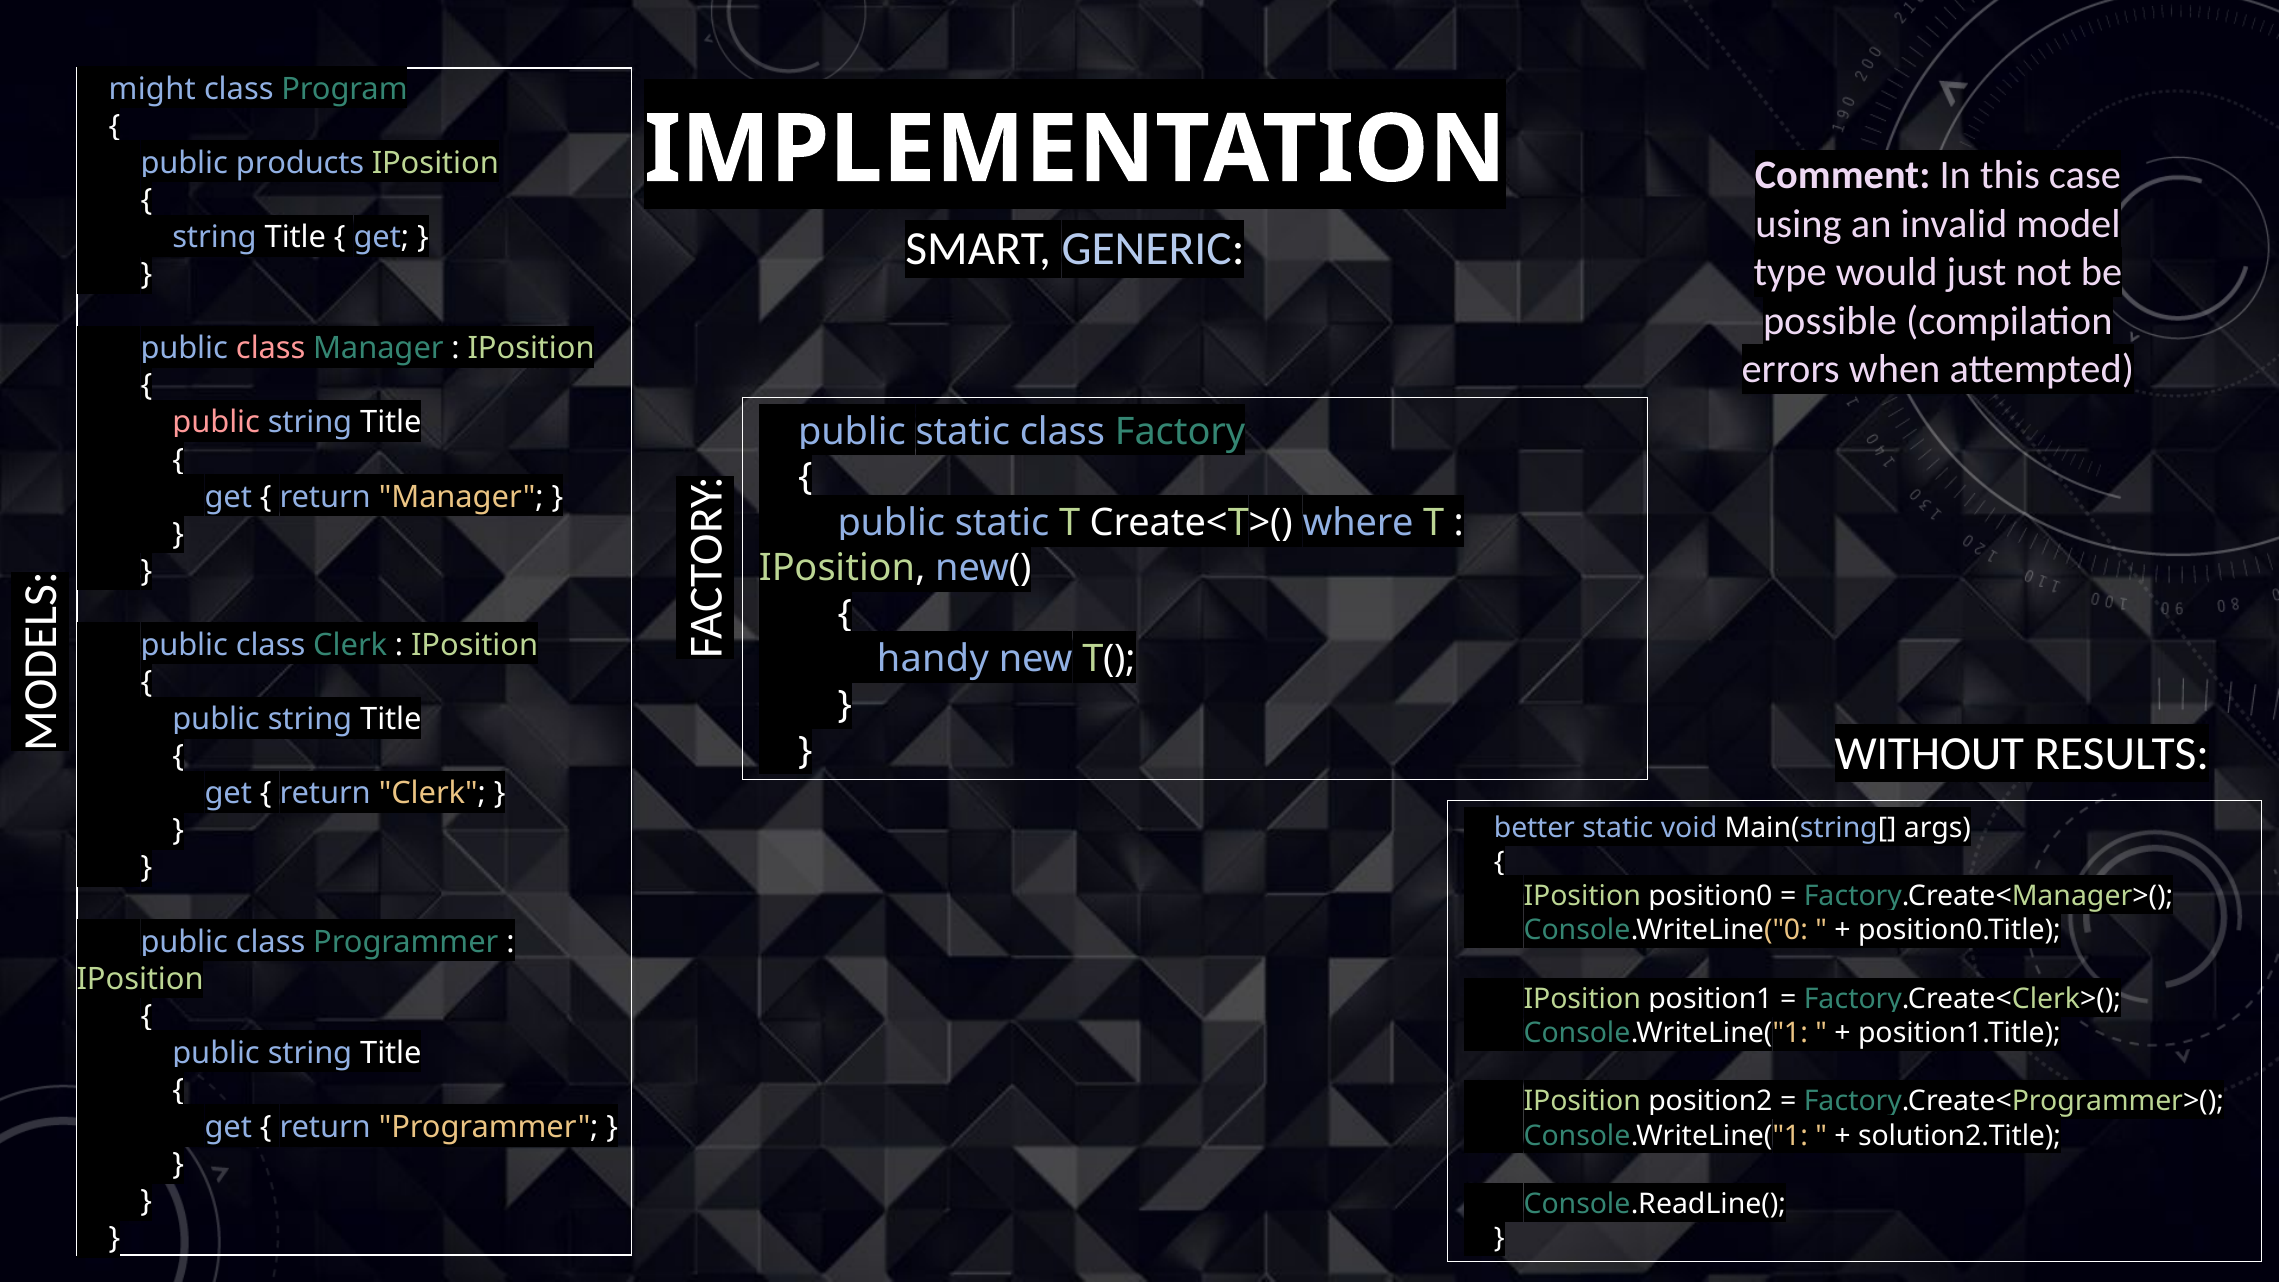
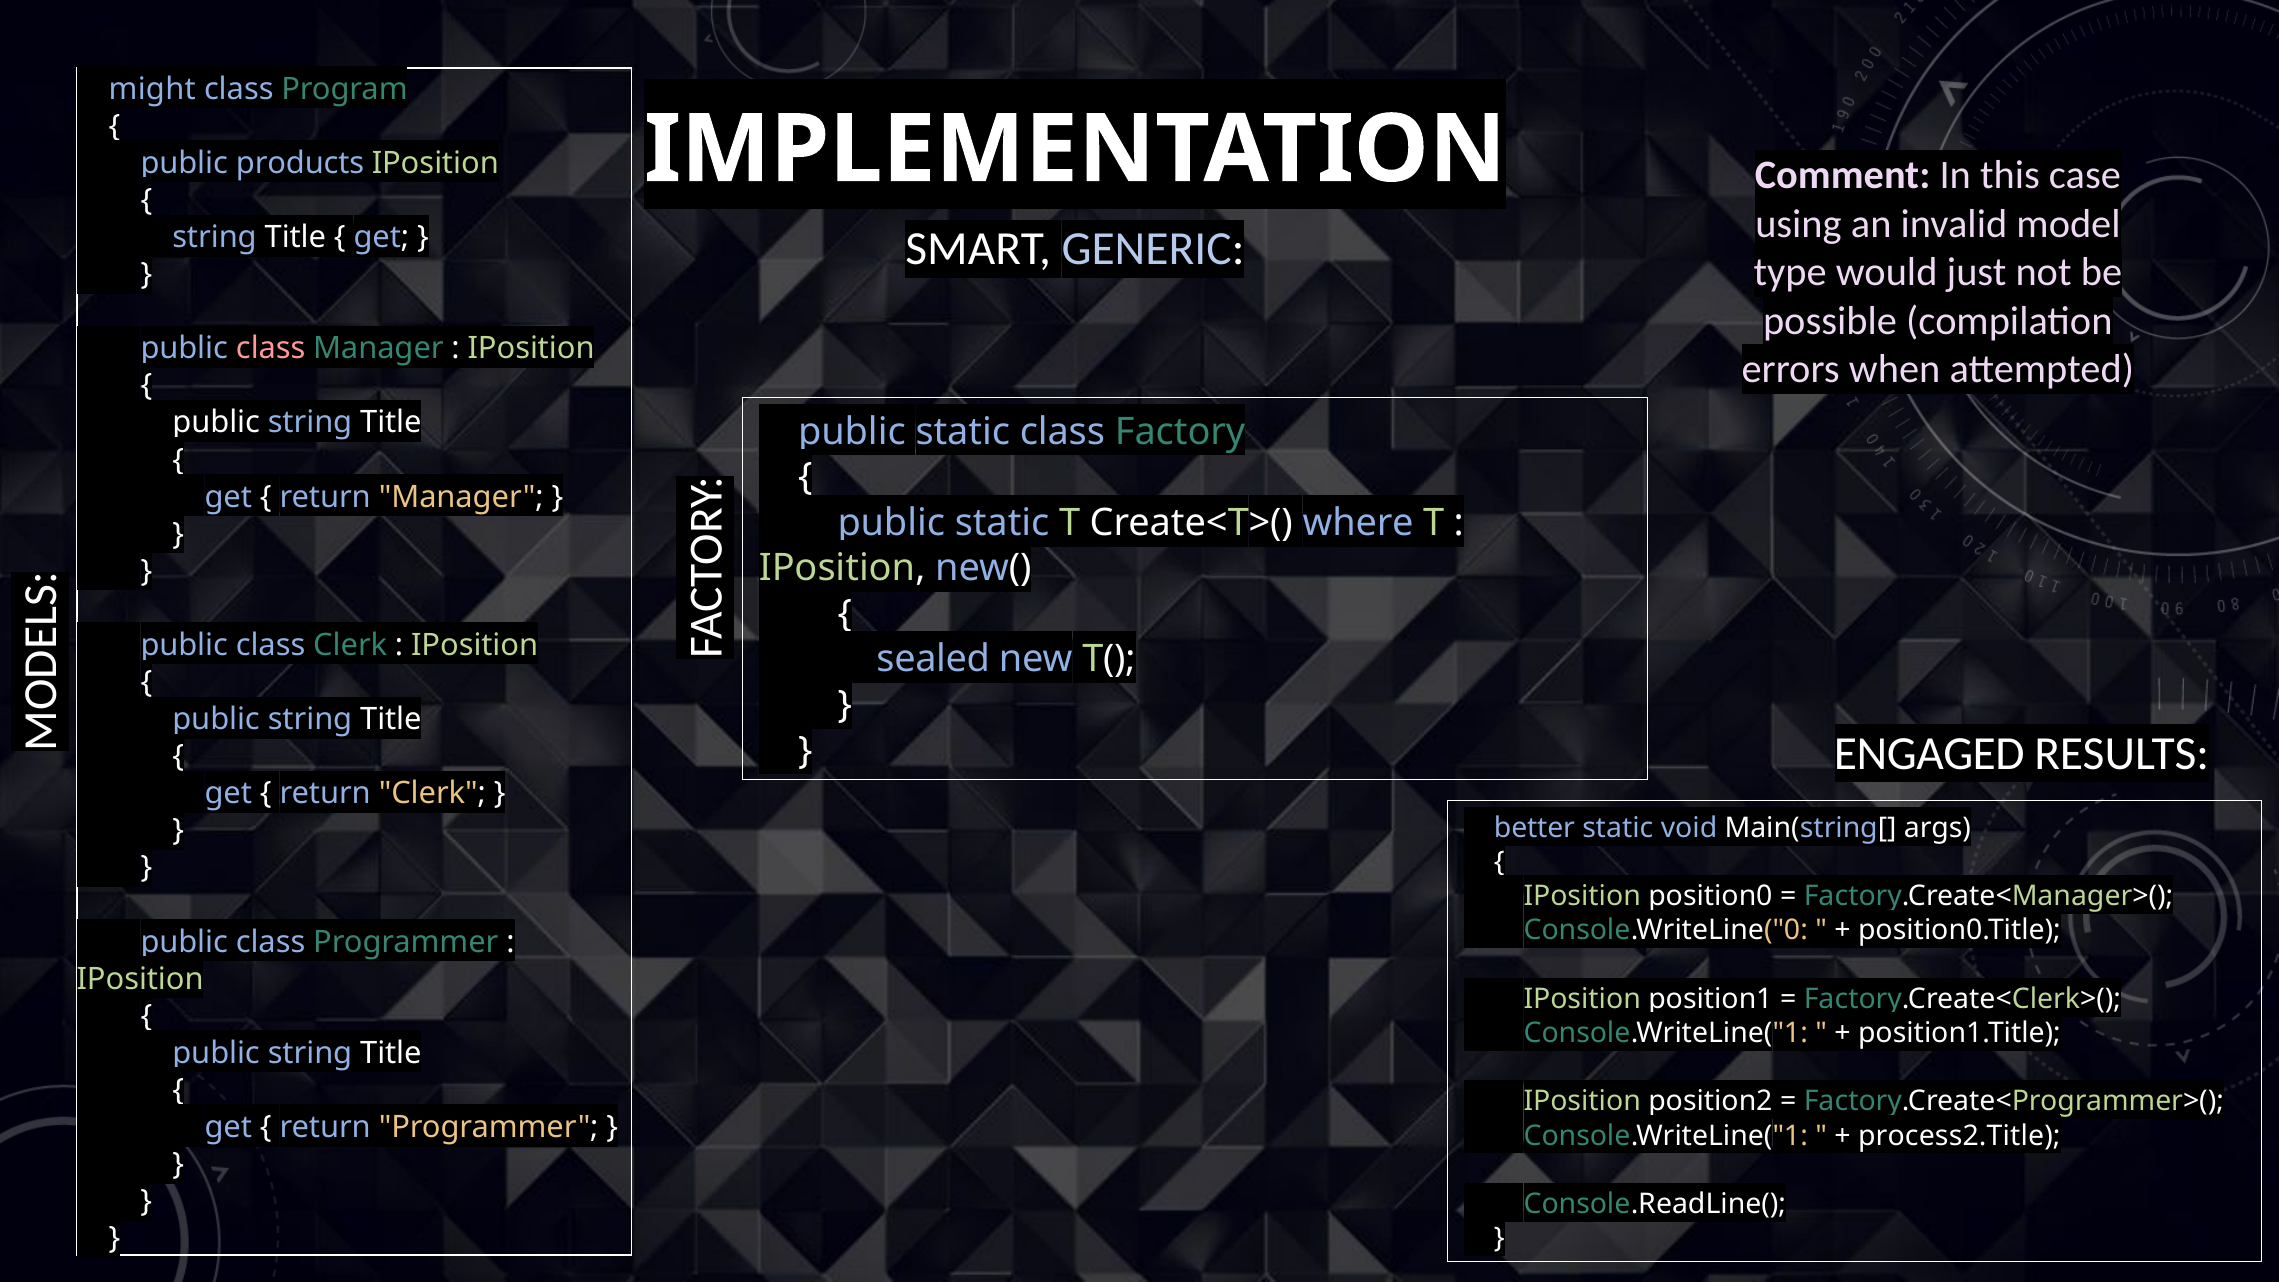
public colour: pink -> white (216, 423)
handy: handy -> sealed (933, 659)
WITHOUT: WITHOUT -> ENGAGED (1929, 753)
solution2.Title: solution2.Title -> process2.Title (1959, 1136)
